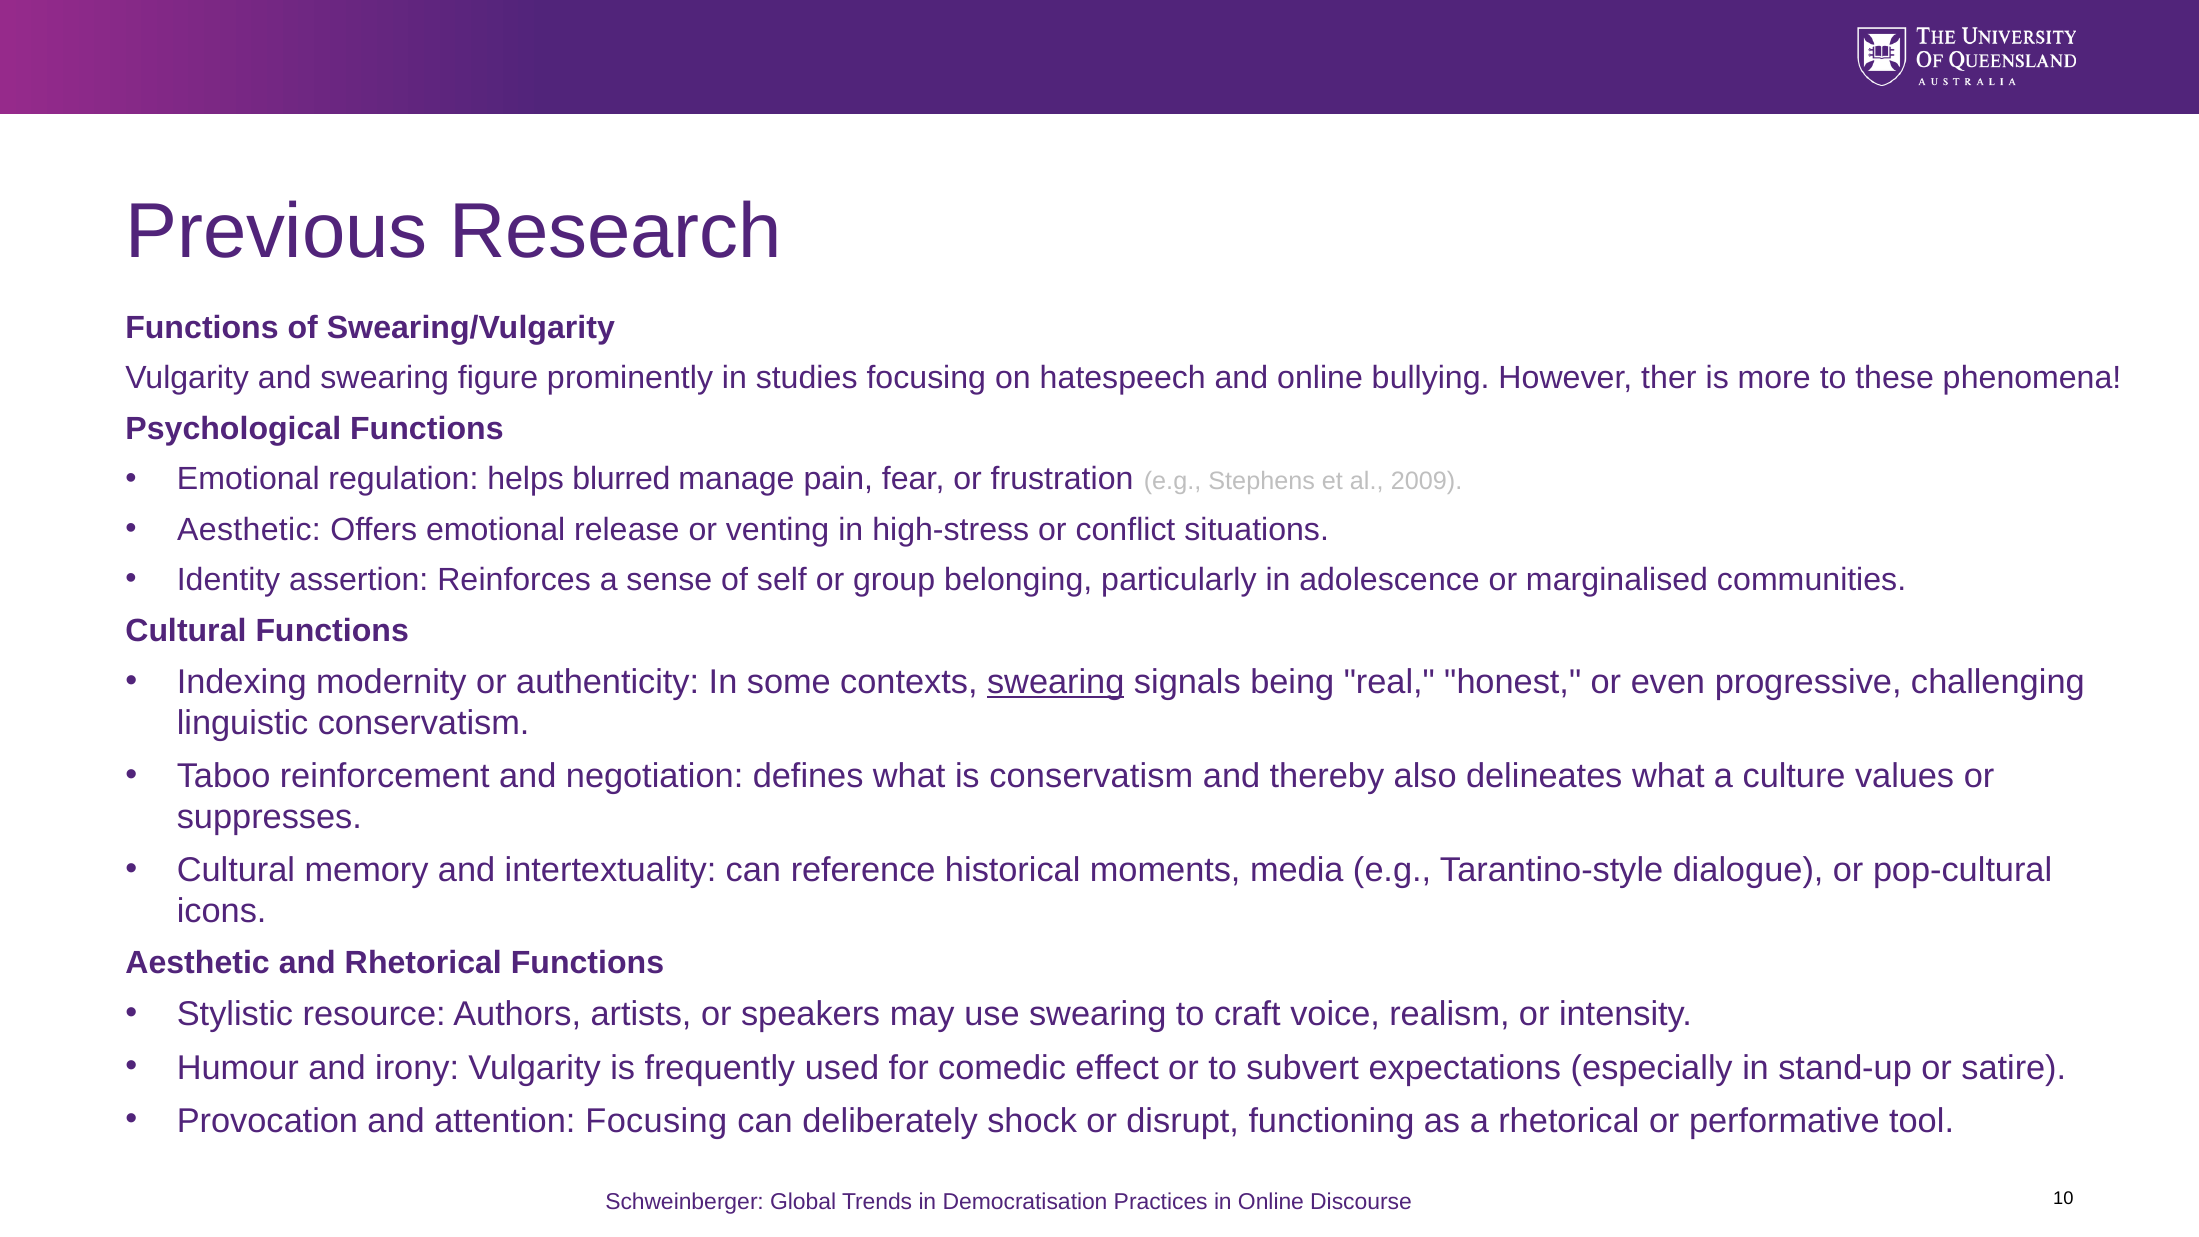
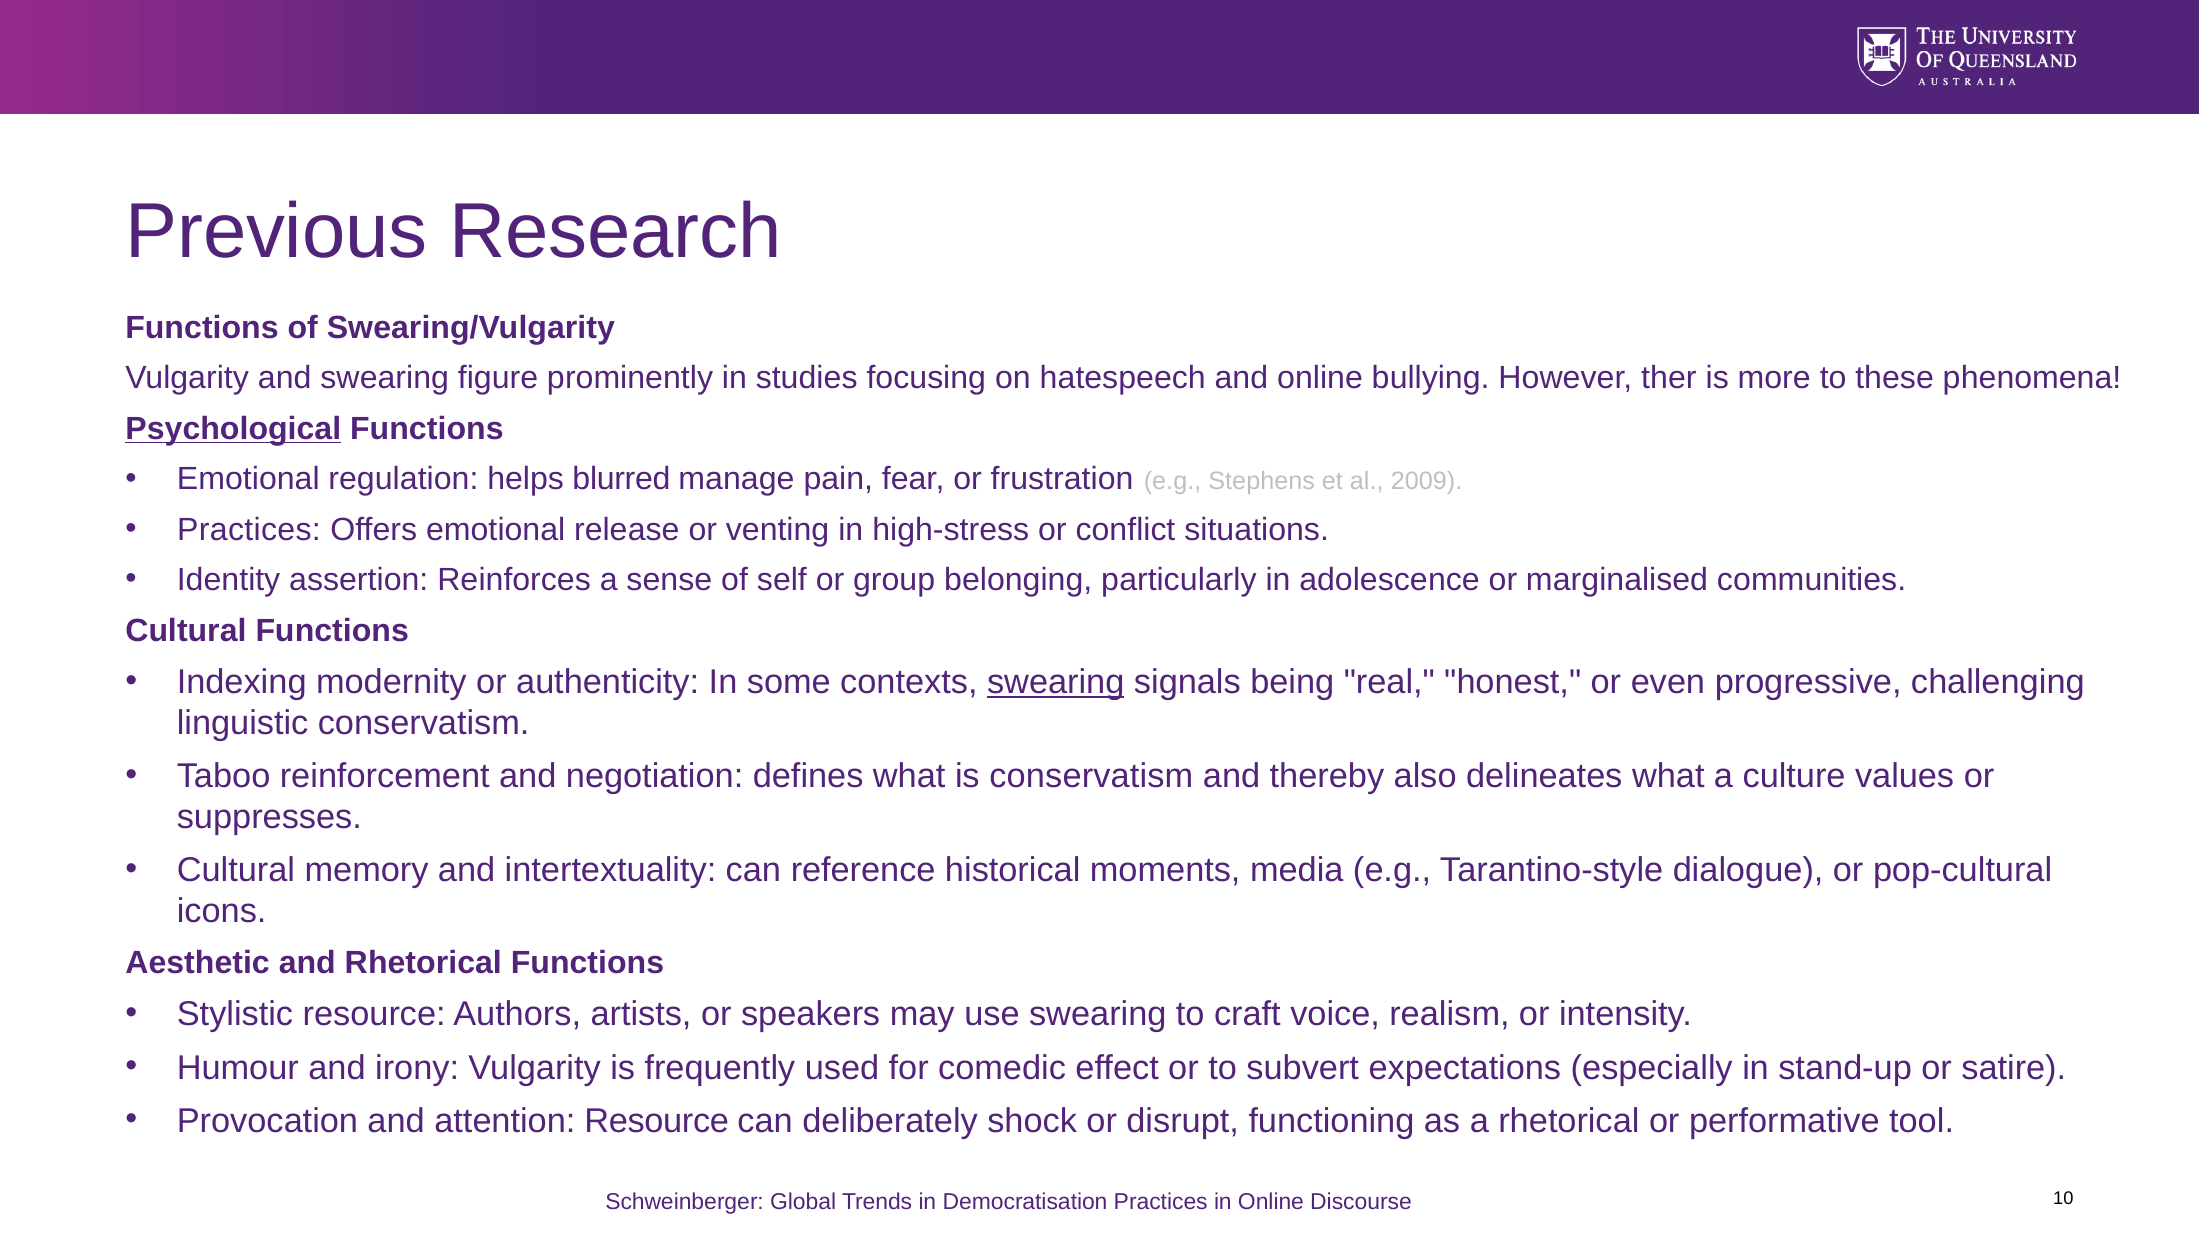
Psychological underline: none -> present (233, 429)
Aesthetic: Aesthetic -> Practices (249, 530)
attention Focusing: Focusing -> Resource (657, 1121)
